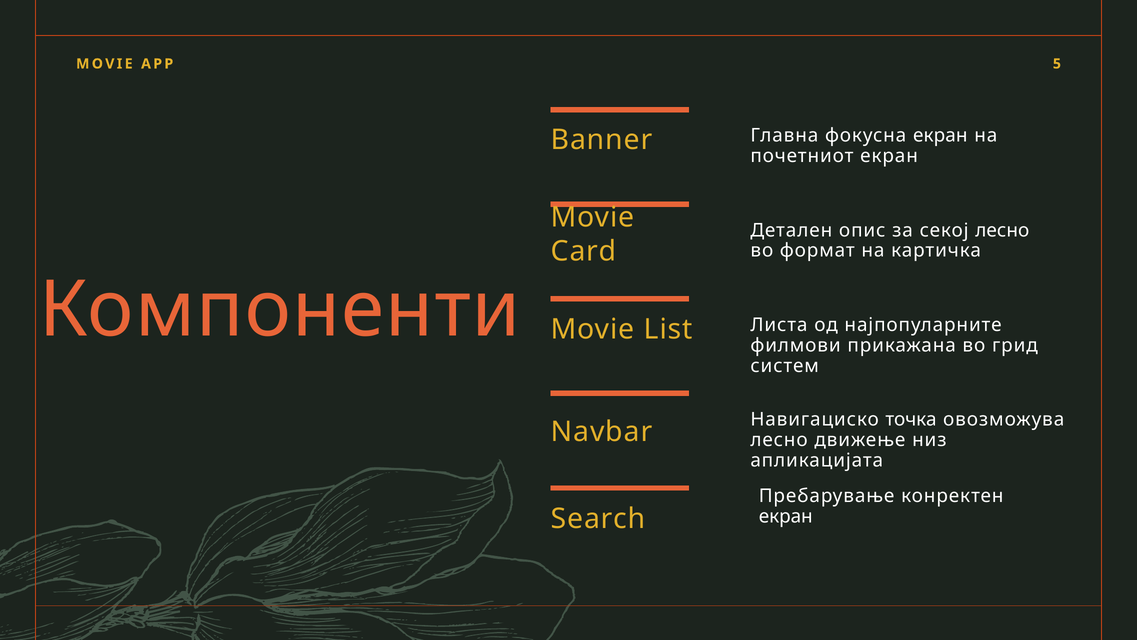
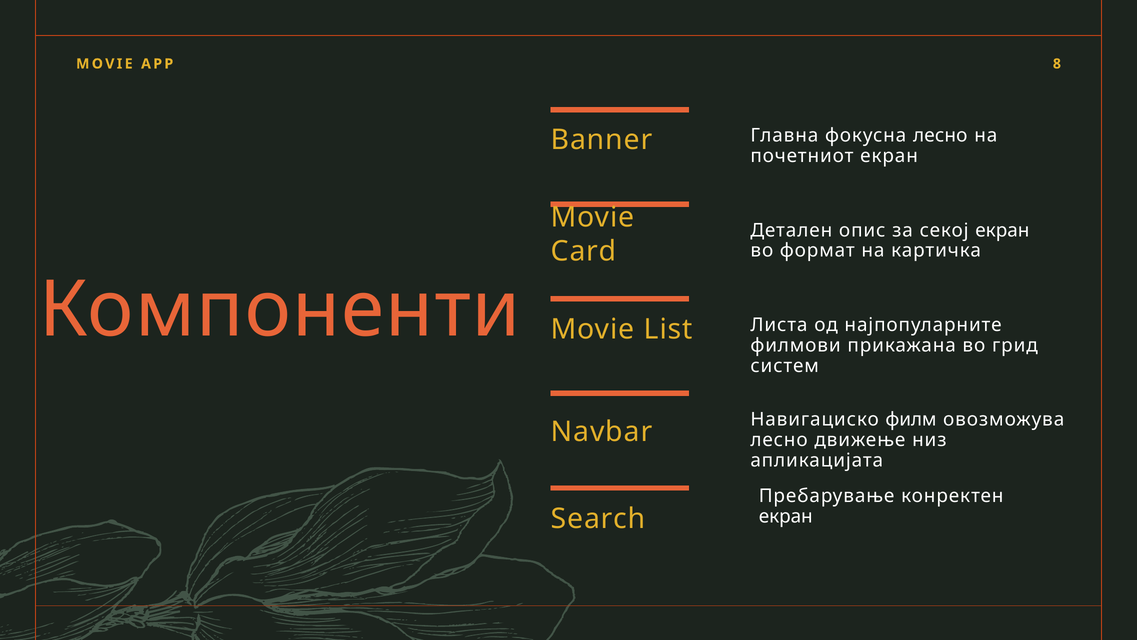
5: 5 -> 8 (1057, 64)
фокусна екран: екран -> лесно (940, 135)
секој лесно: лесно -> екран (1002, 230)
точка: точка -> филм (911, 419)
